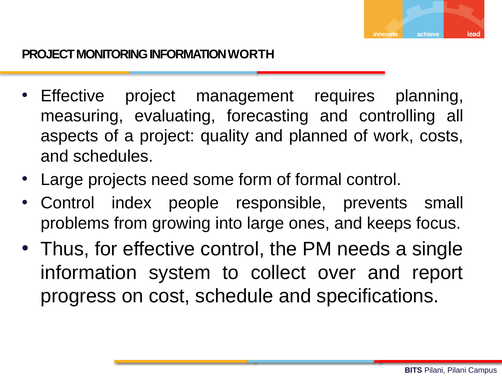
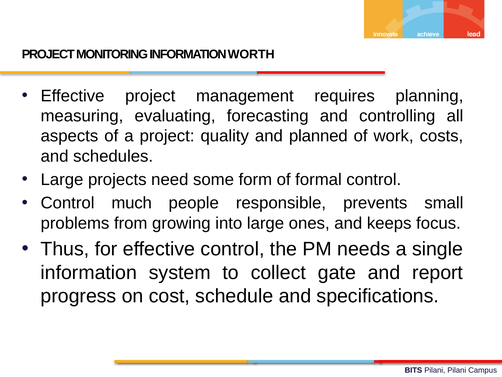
index: index -> much (132, 203)
over: over -> gate (337, 272)
